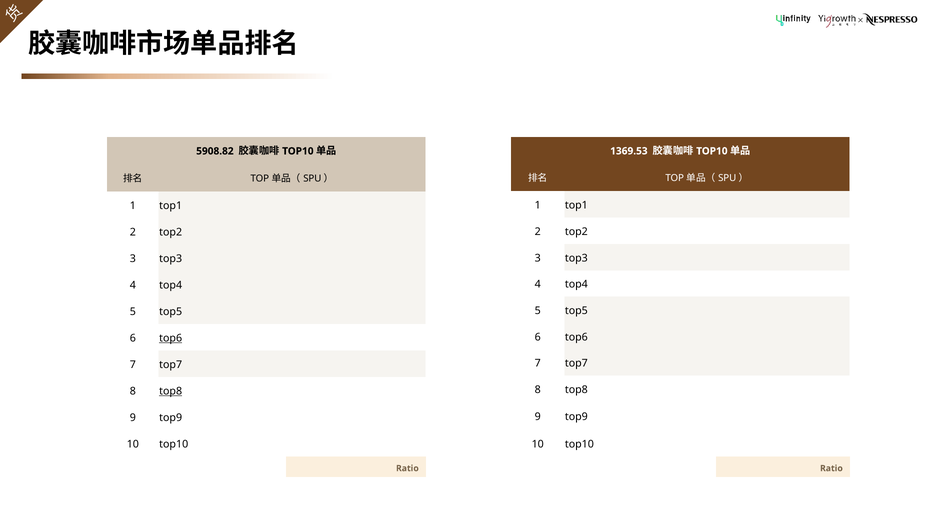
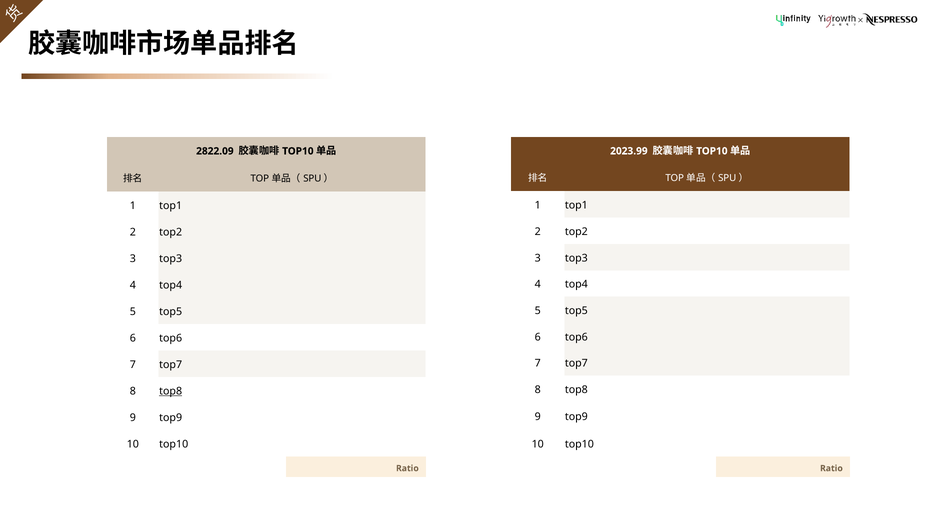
1369.53: 1369.53 -> 2023.99 (629, 151)
5908.82: 5908.82 -> 2822.09 (215, 151)
top6 underline: present -> none (171, 338)
